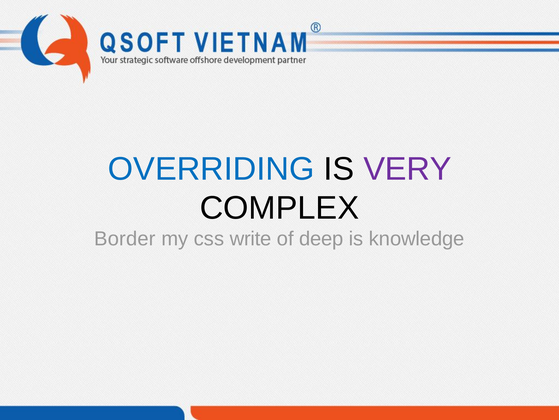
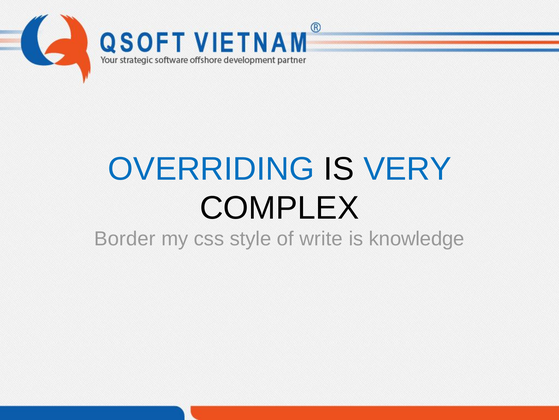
VERY colour: purple -> blue (407, 169)
write: write -> style (251, 239)
deep: deep -> write (321, 239)
